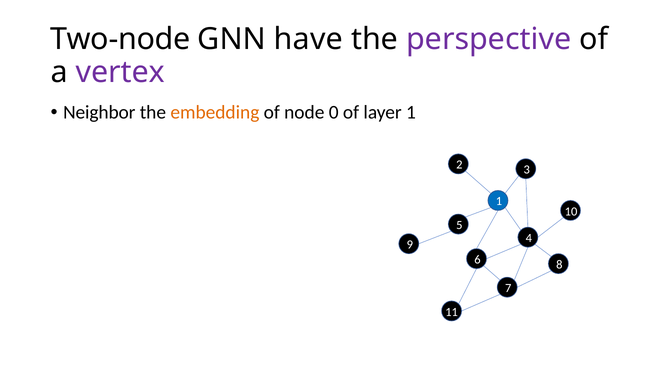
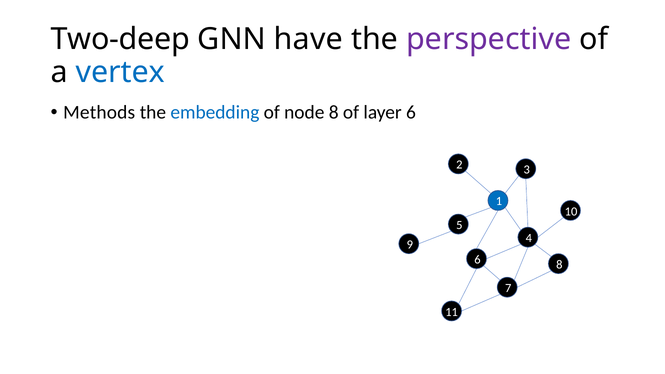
Two-node: Two-node -> Two-deep (120, 39)
vertex colour: purple -> blue (120, 72)
Neighbor: Neighbor -> Methods (99, 112)
embedding colour: orange -> blue (215, 112)
node 0: 0 -> 8 (334, 112)
layer 1: 1 -> 6 (411, 112)
